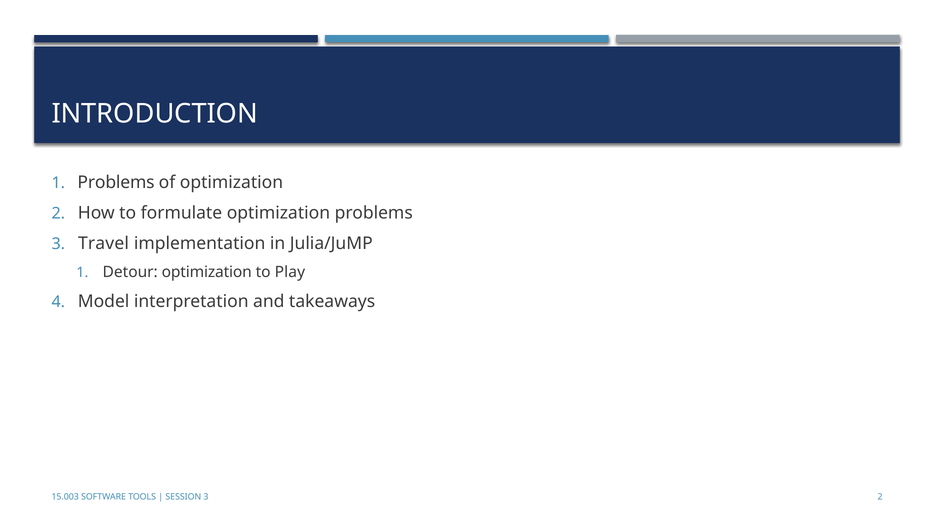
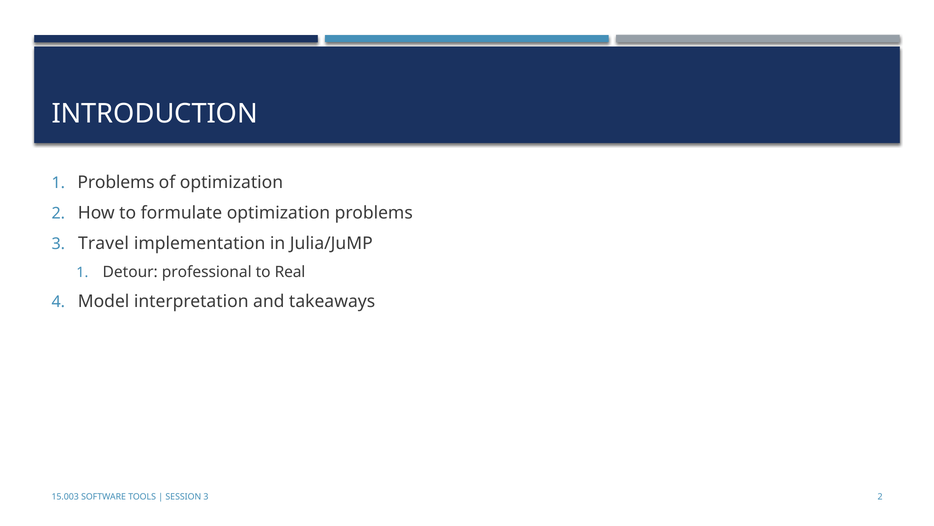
Detour optimization: optimization -> professional (207, 272)
Play: Play -> Real (290, 272)
